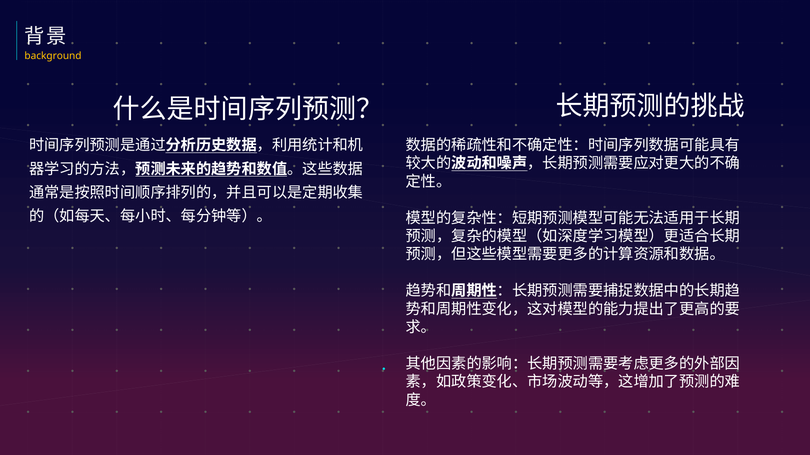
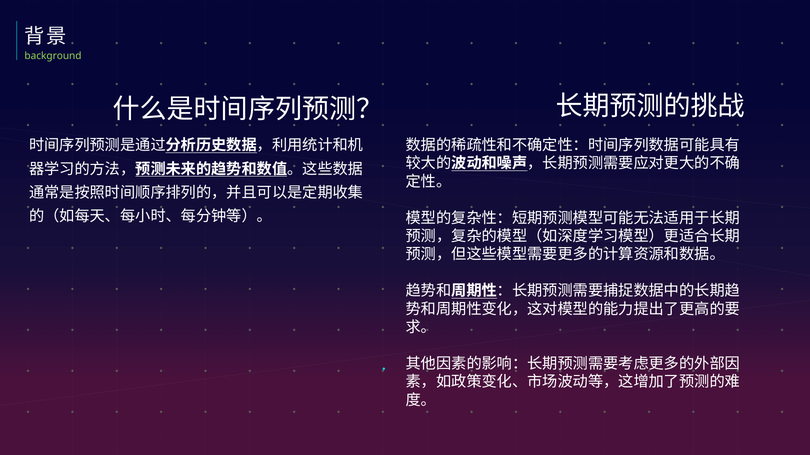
background colour: yellow -> light green (53, 56)
